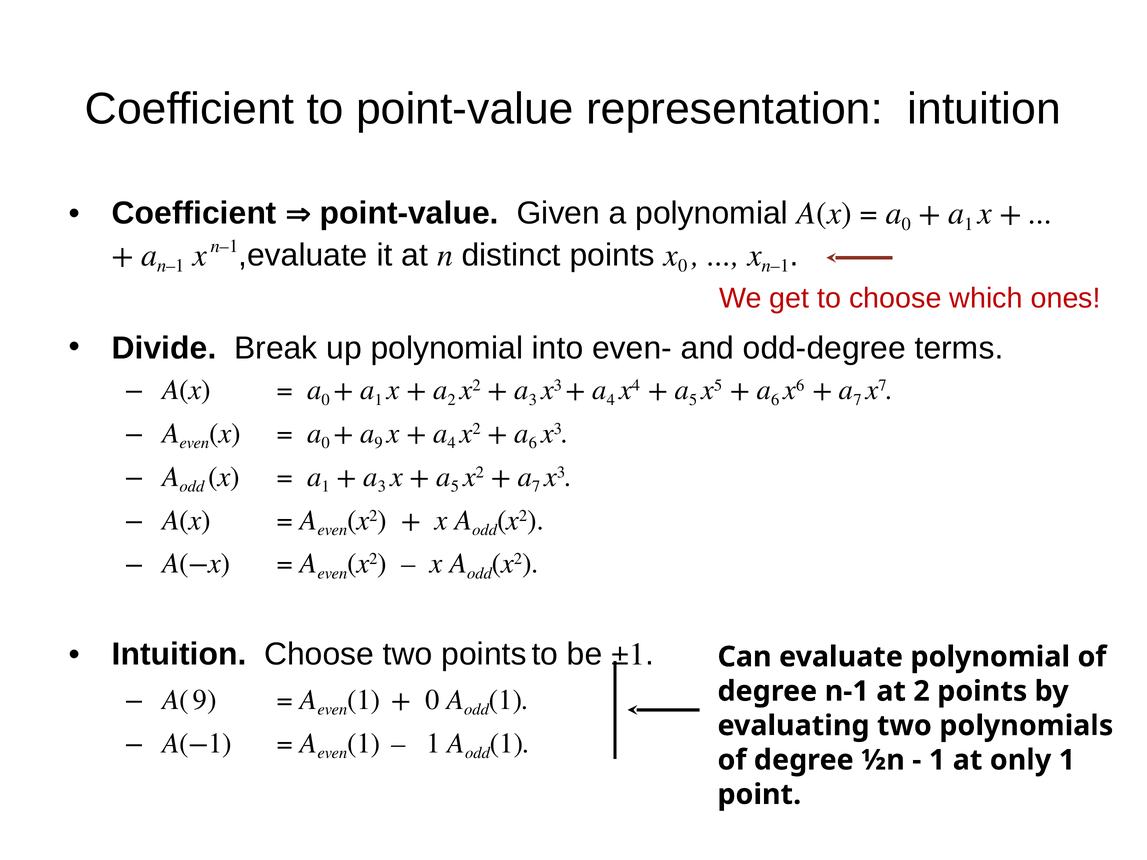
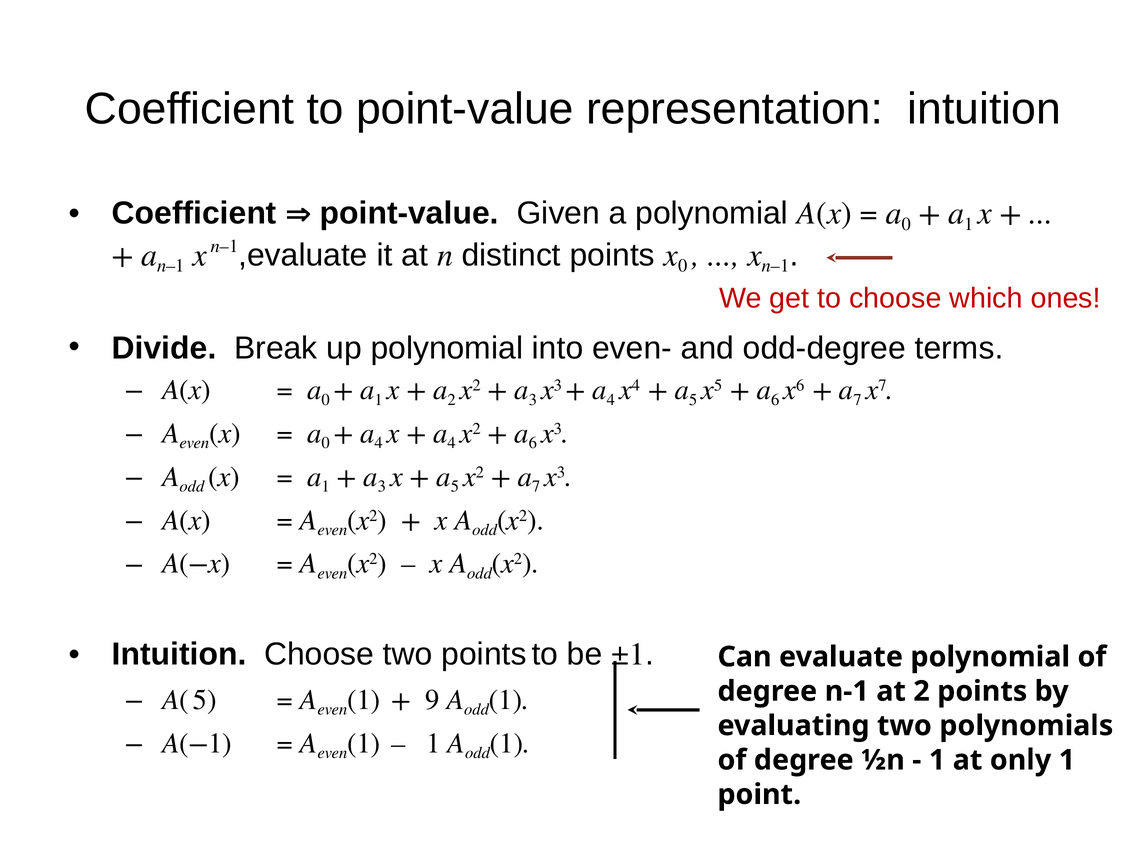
9: 9 -> 4 (379, 443)
A( 9: 9 -> 5 (205, 700)
0: 0 -> 9 (432, 700)
